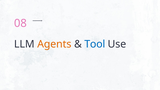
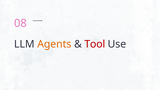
Tool colour: blue -> red (95, 44)
